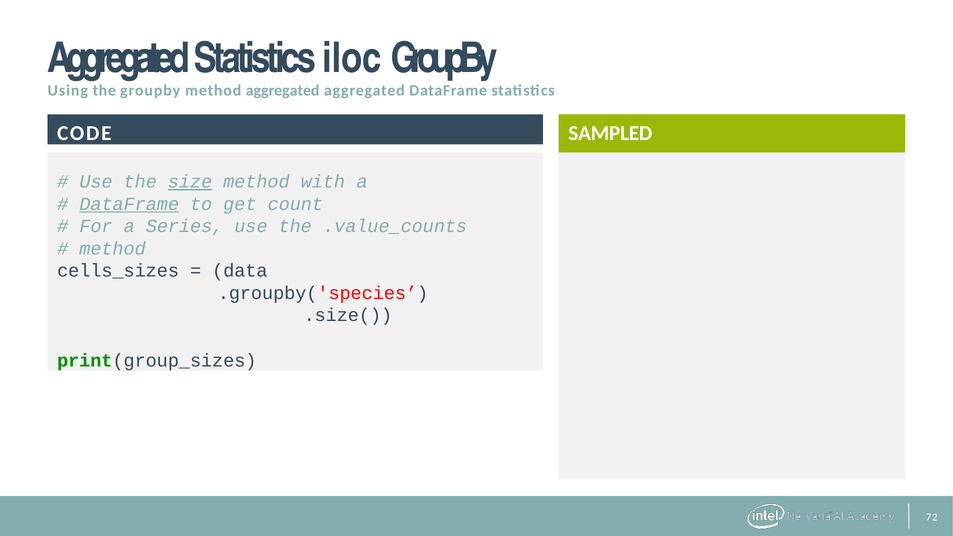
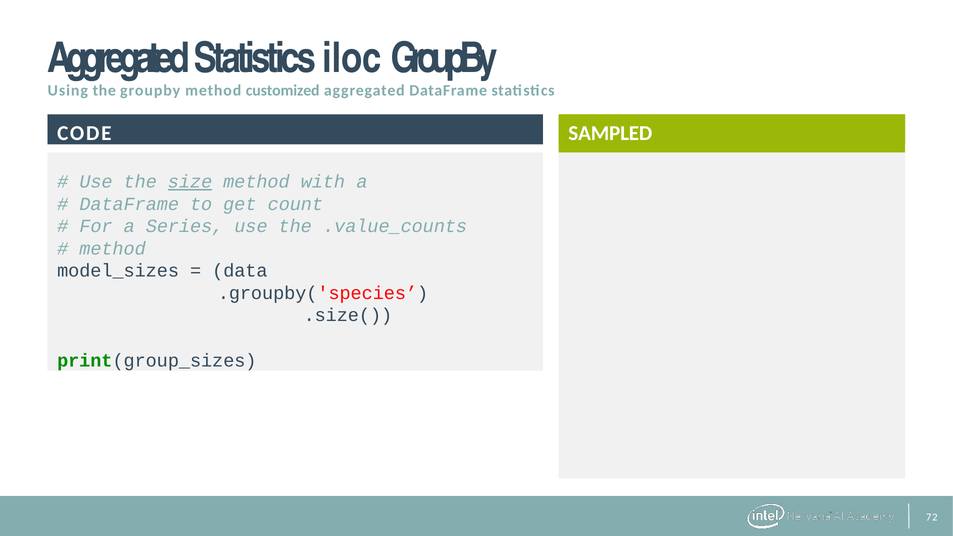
method aggregated: aggregated -> customized (283, 91)
DataFrame underline: present -> none (129, 204)
cells_sizes: cells_sizes -> model_sizes (118, 271)
